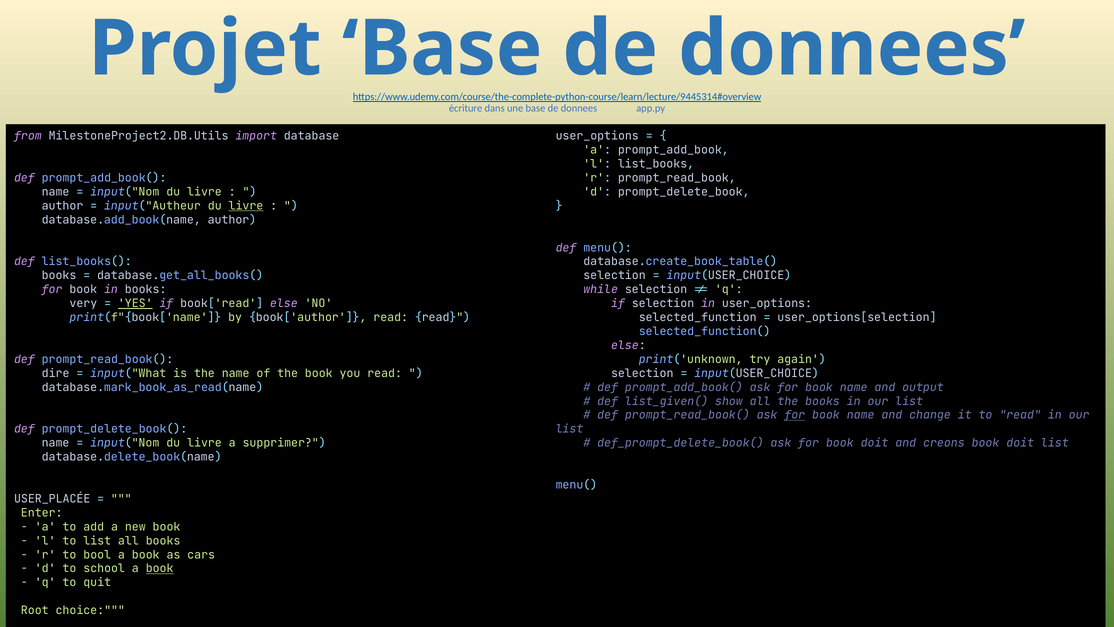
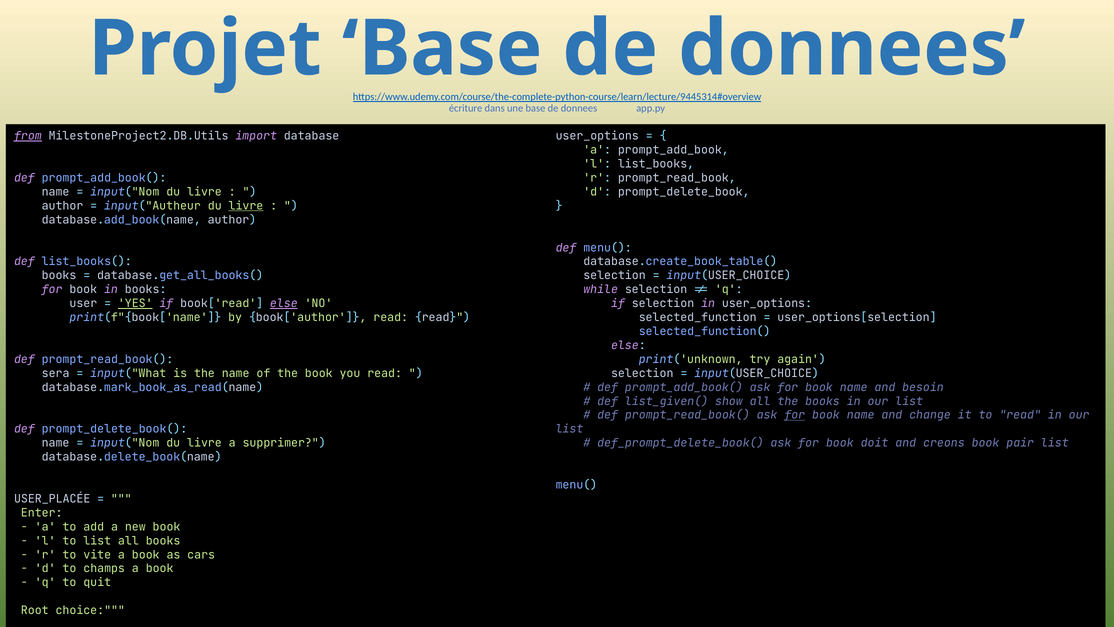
from underline: none -> present (28, 136)
very: very -> user (83, 303)
else underline: none -> present (284, 303)
dire: dire -> sera (56, 373)
output: output -> besoin (923, 387)
doit: doit -> pair (1020, 443)
bool: bool -> vite (97, 554)
school: school -> champs (104, 568)
book underline: present -> none (160, 568)
